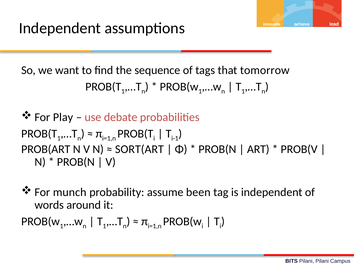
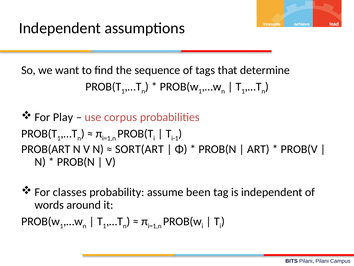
tomorrow: tomorrow -> determine (265, 70)
debate: debate -> corpus (121, 117)
munch: munch -> classes (70, 192)
